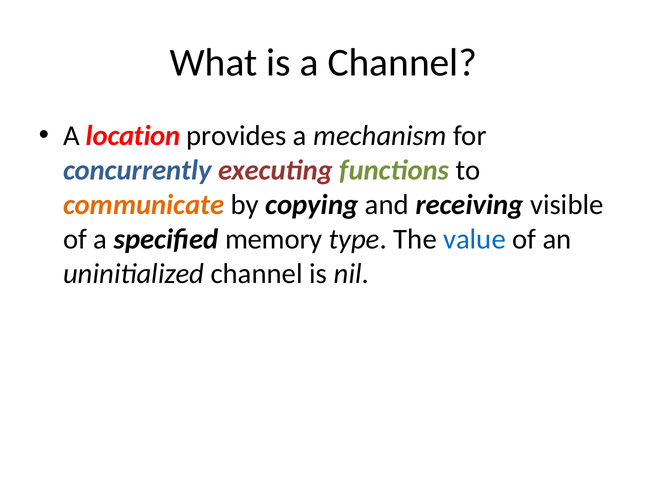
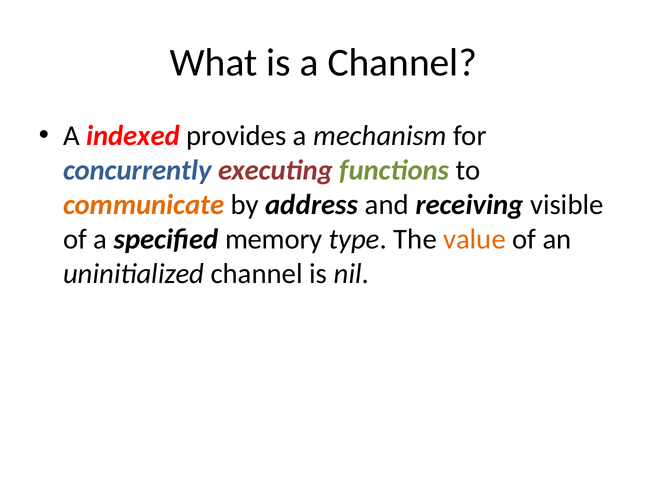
location: location -> indexed (133, 136)
copying: copying -> address (312, 205)
value colour: blue -> orange (475, 239)
